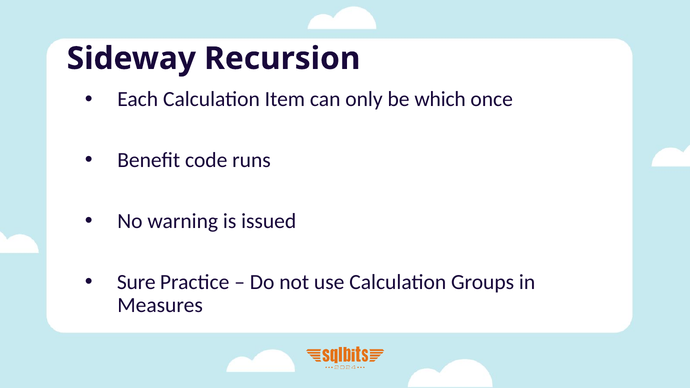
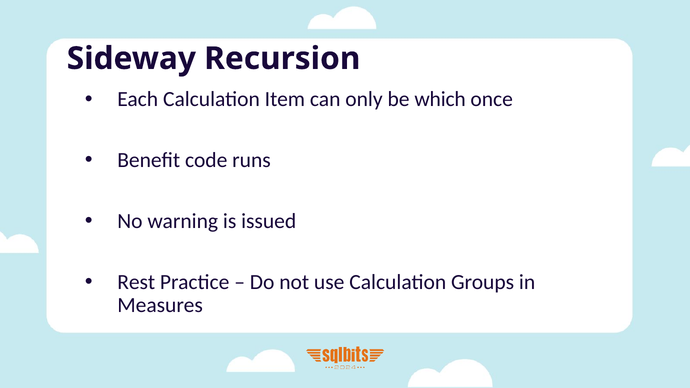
Sure: Sure -> Rest (136, 282)
